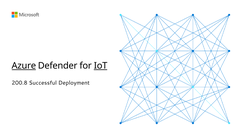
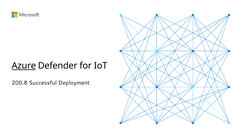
IoT underline: present -> none (101, 66)
